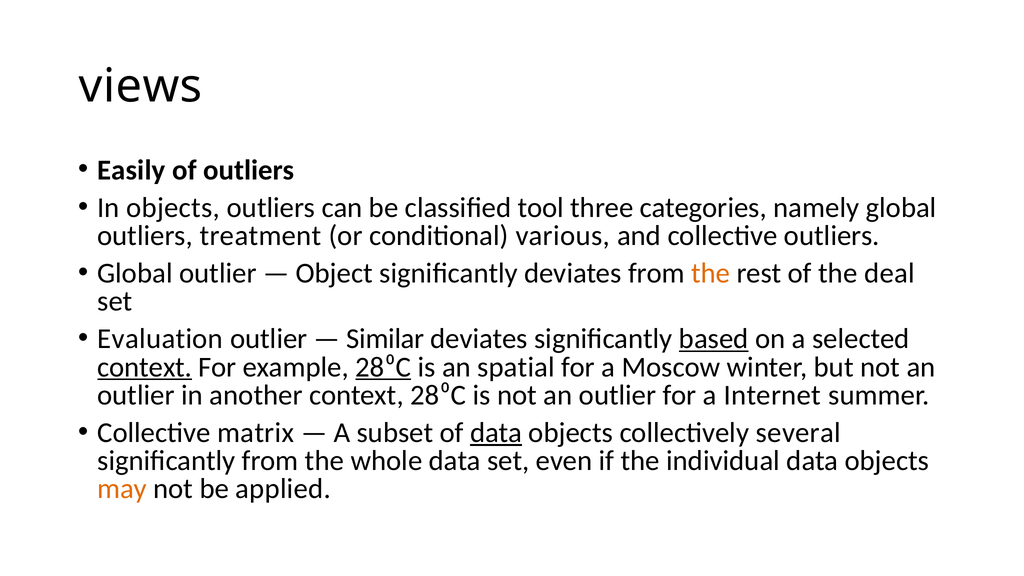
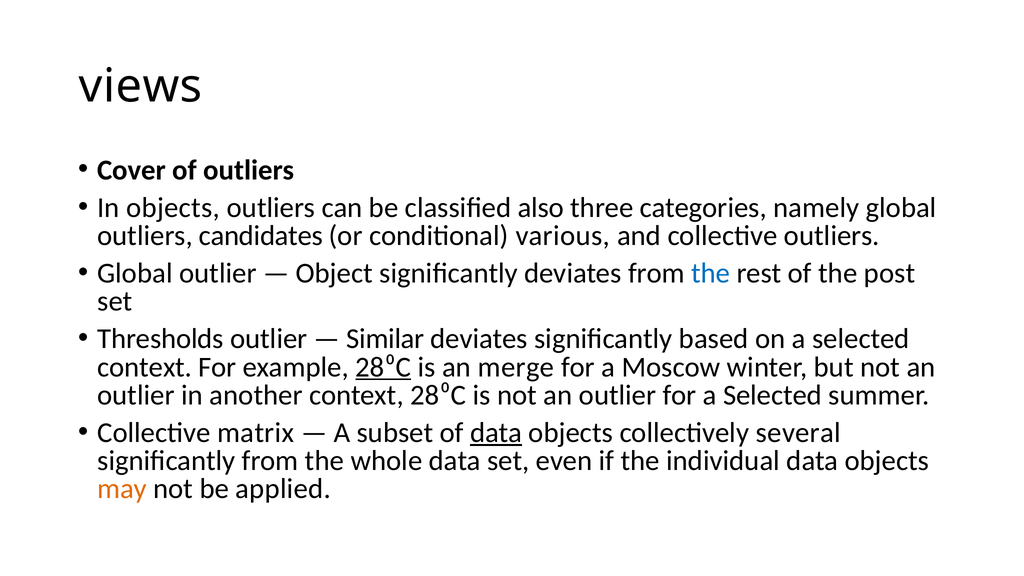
Easily: Easily -> Cover (132, 170)
tool: tool -> also (541, 208)
treatment: treatment -> candidates (261, 236)
the colour: orange -> blue (711, 273)
deal: deal -> post (890, 273)
Evaluation: Evaluation -> Thresholds (160, 339)
based underline: present -> none (714, 339)
context underline: present -> none (145, 367)
spatial: spatial -> merge (516, 367)
for a Internet: Internet -> Selected (772, 395)
